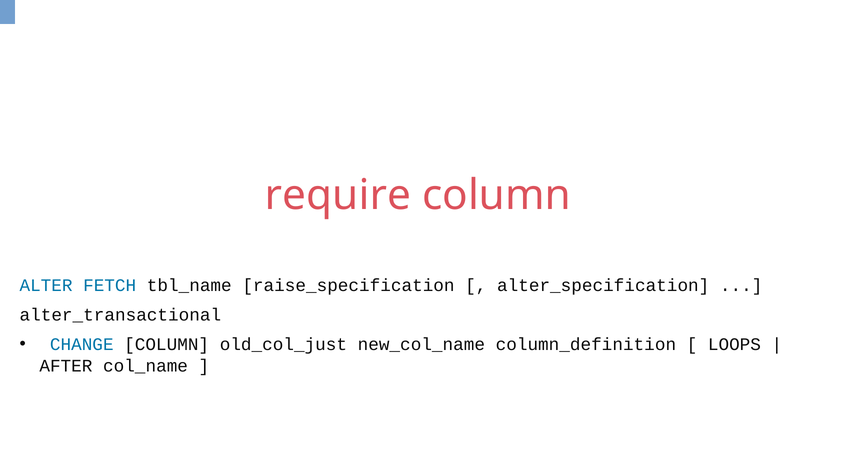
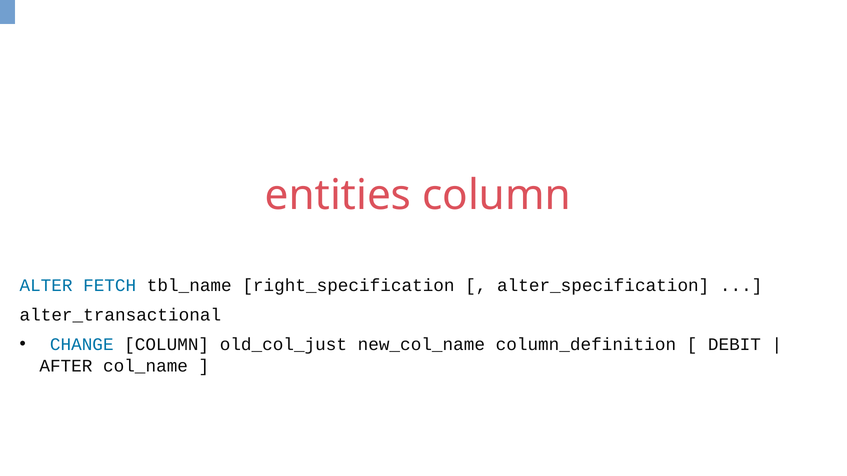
require: require -> entities (338, 196)
raise_specification: raise_specification -> right_specification (348, 286)
LOOPS: LOOPS -> DEBIT (734, 345)
